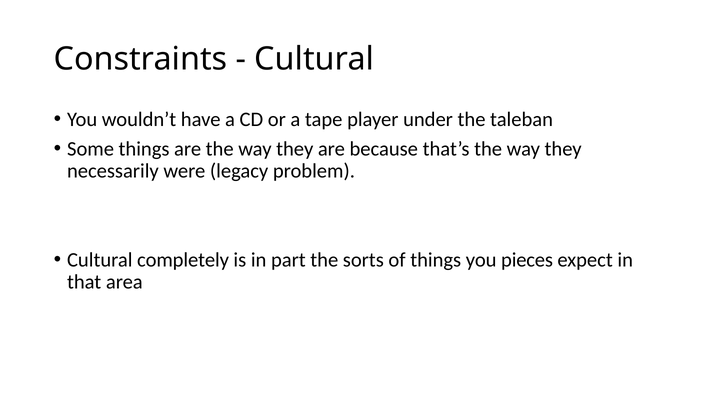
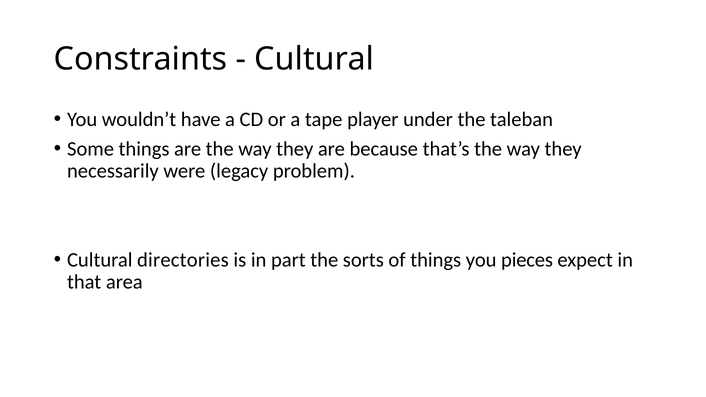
completely: completely -> directories (183, 260)
